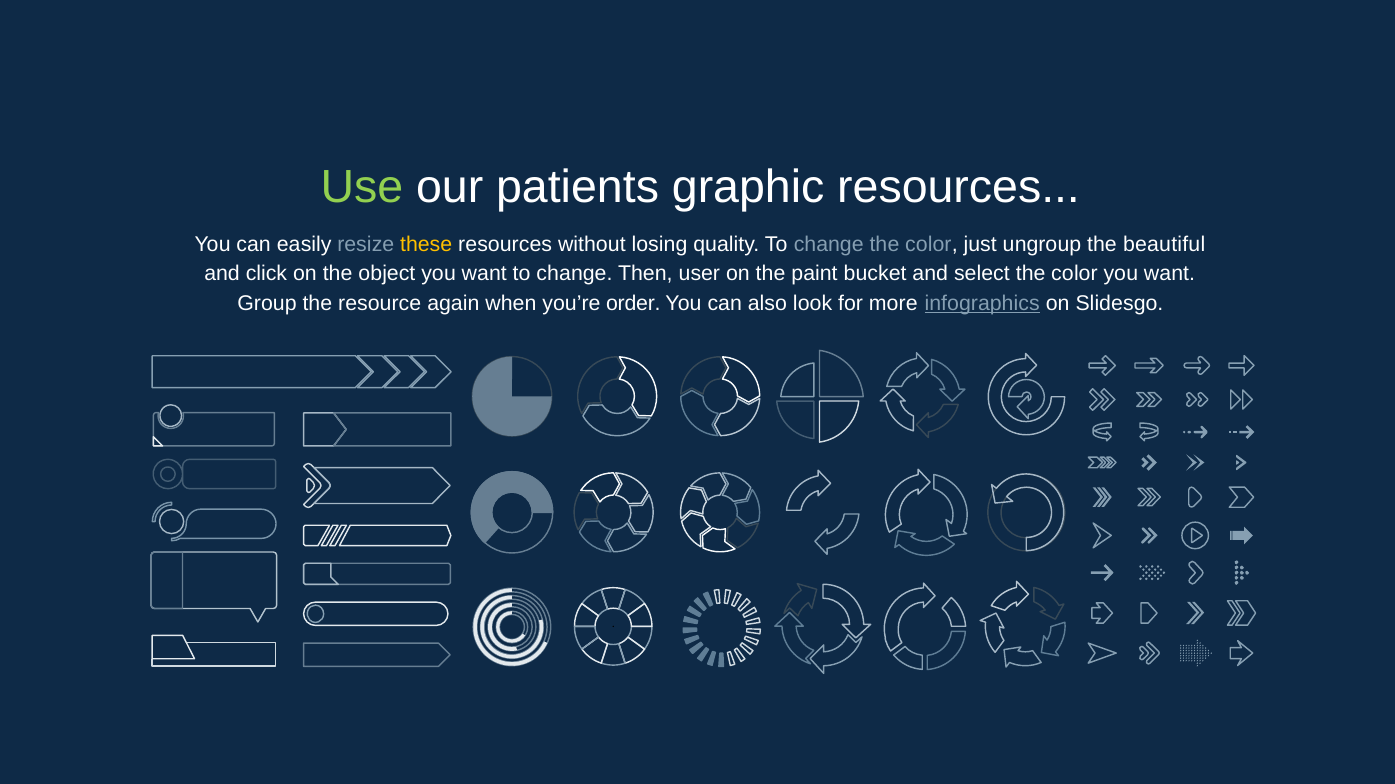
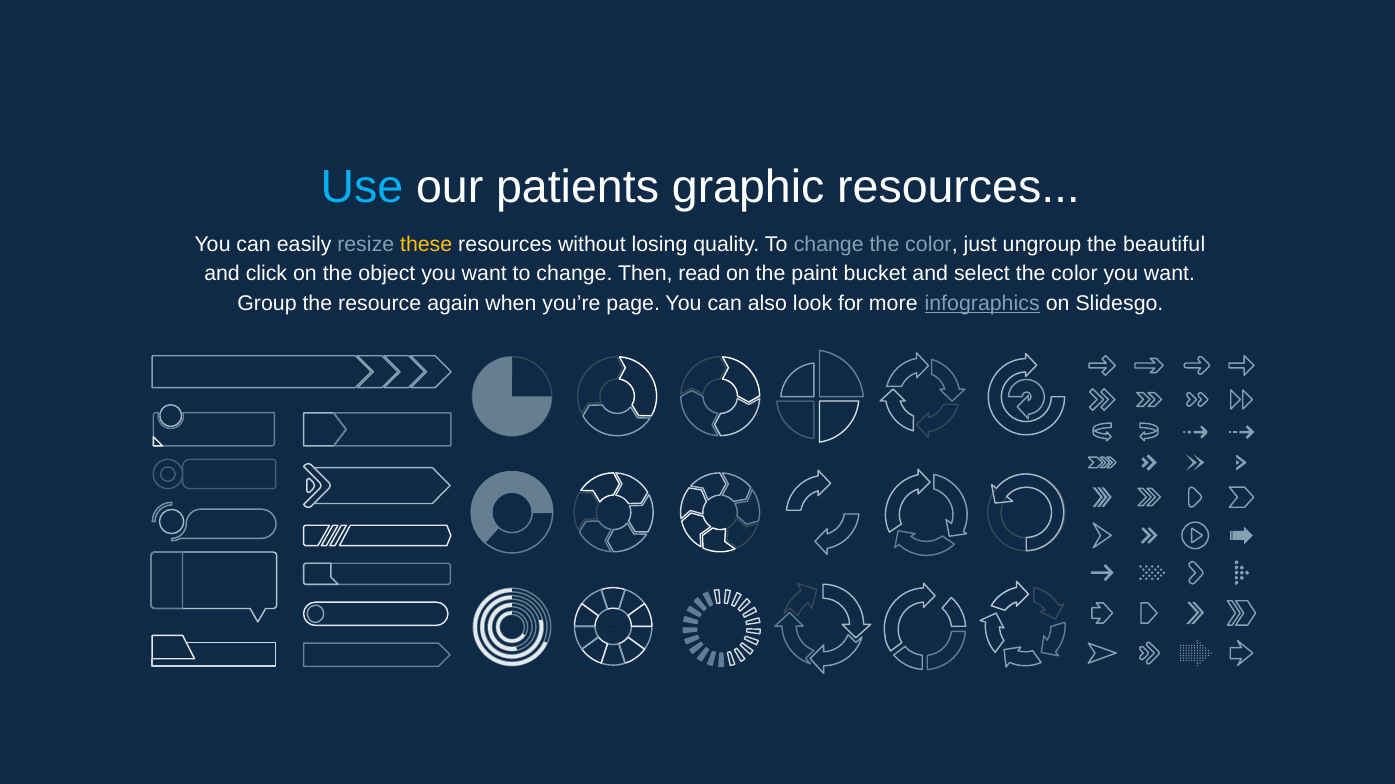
Use colour: light green -> light blue (362, 188)
user: user -> read (699, 274)
order: order -> page (633, 303)
